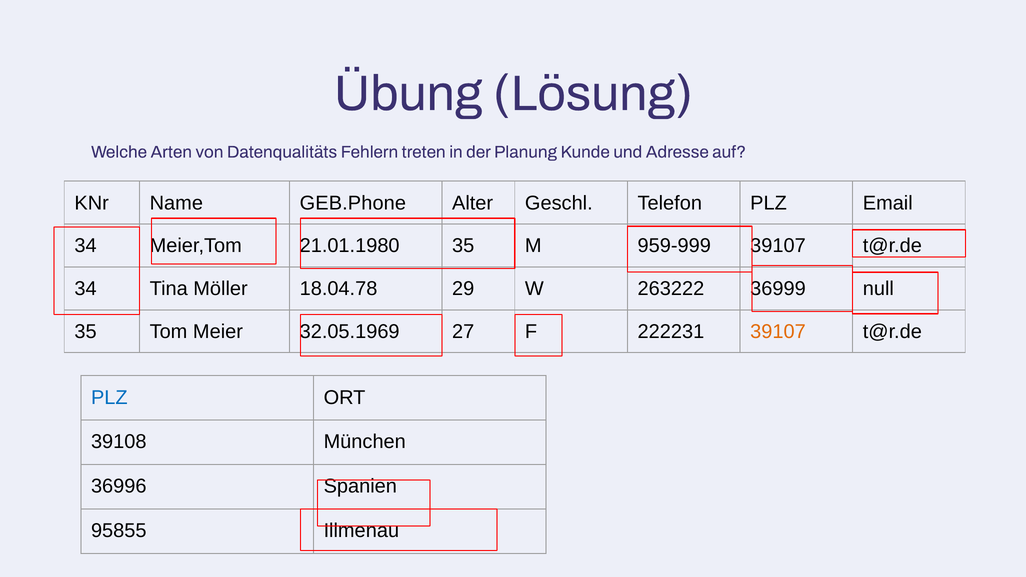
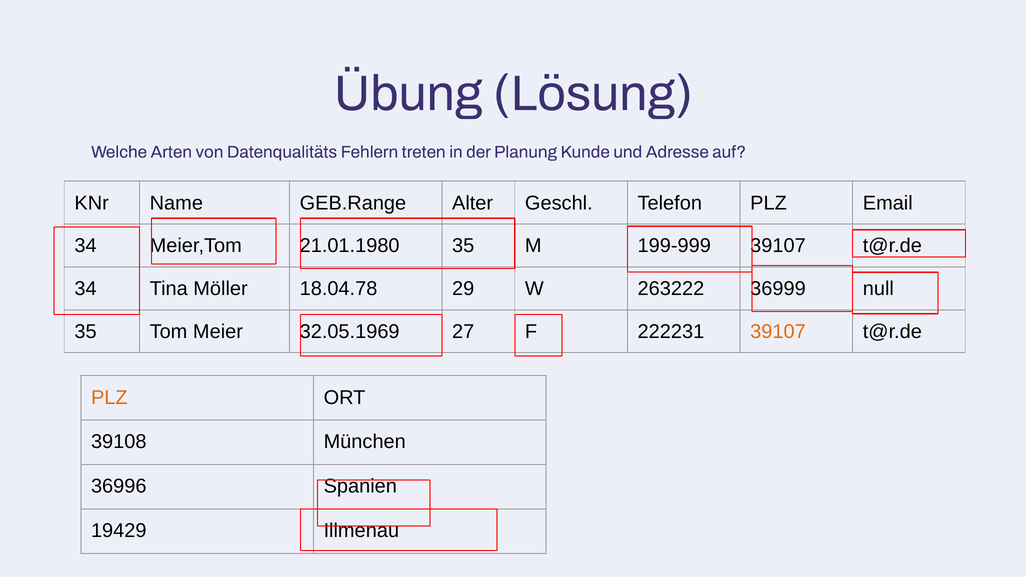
GEB.Phone: GEB.Phone -> GEB.Range (353, 203)
959-999: 959-999 -> 199-999 (674, 246)
PLZ colour: blue -> orange (109, 398)
95855: 95855 -> 19429 (119, 531)
